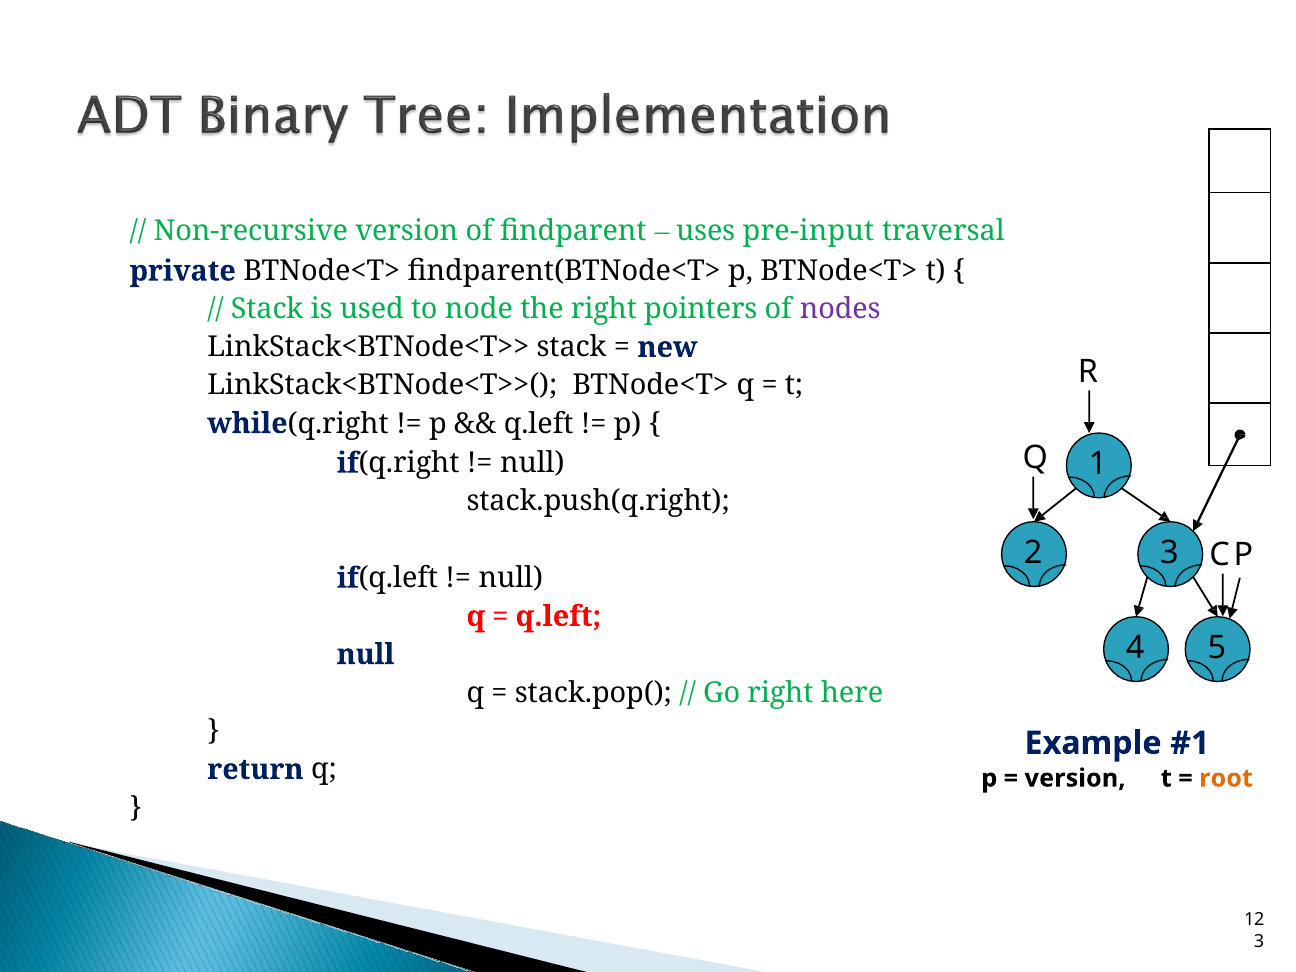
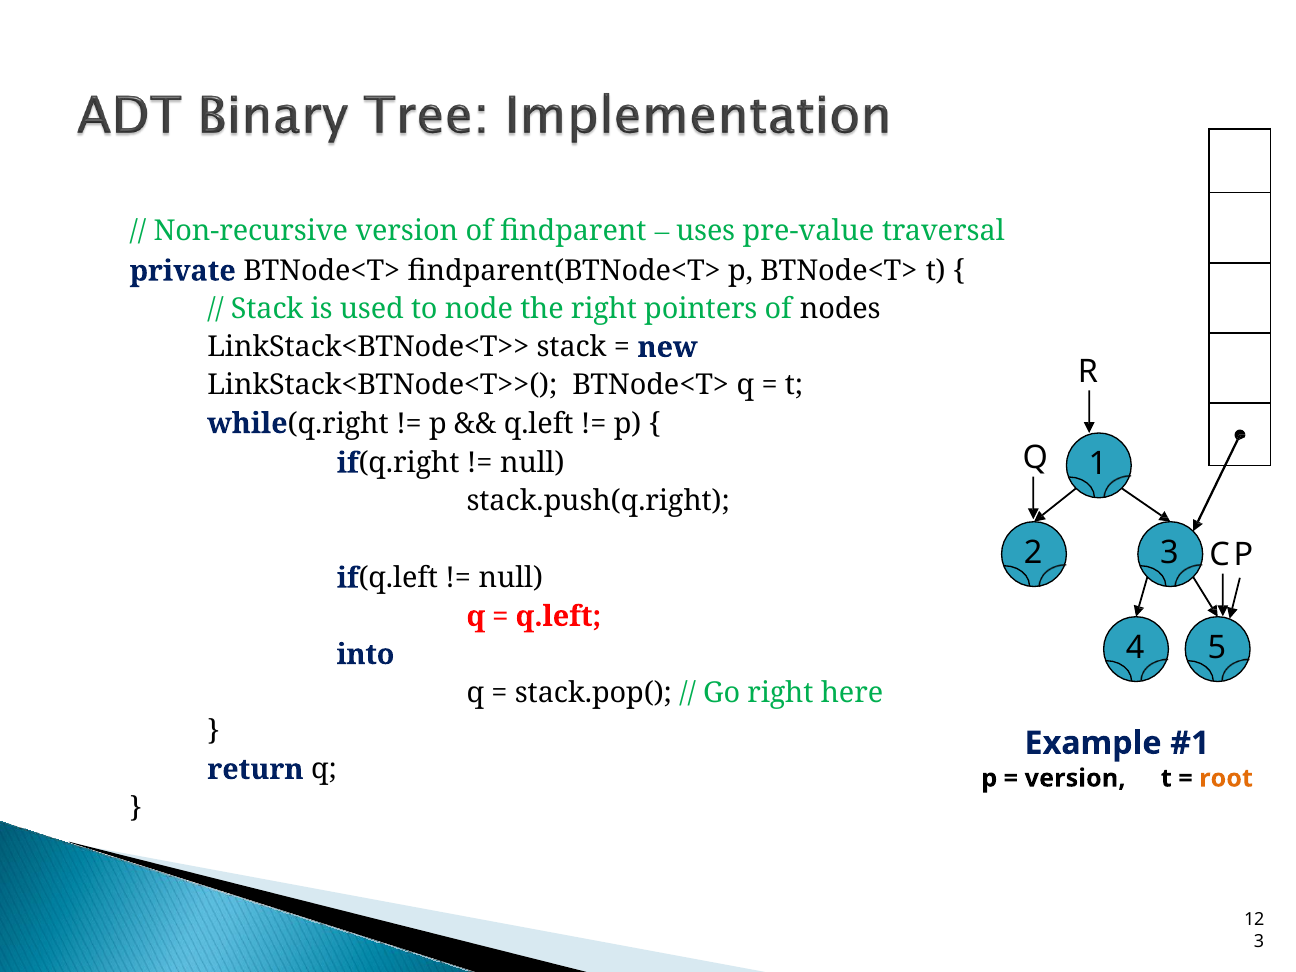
pre-input: pre-input -> pre-value (809, 231)
nodes colour: purple -> black (840, 309)
null: null -> into (366, 655)
